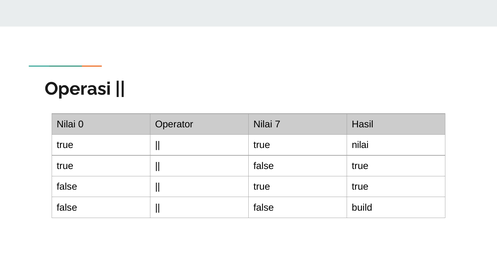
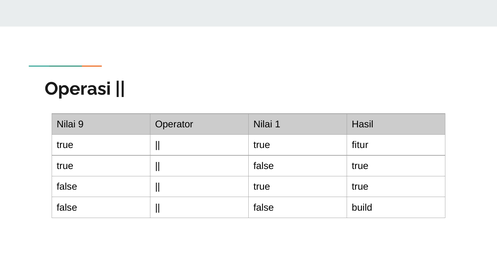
0: 0 -> 9 (81, 124)
7: 7 -> 1 (278, 124)
true nilai: nilai -> fitur (360, 145)
